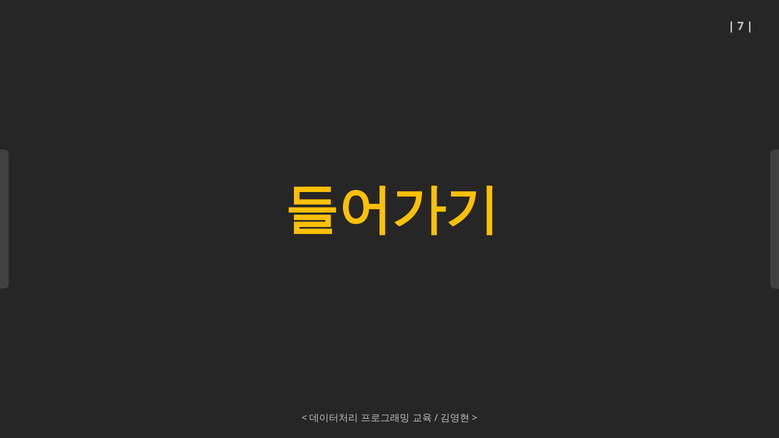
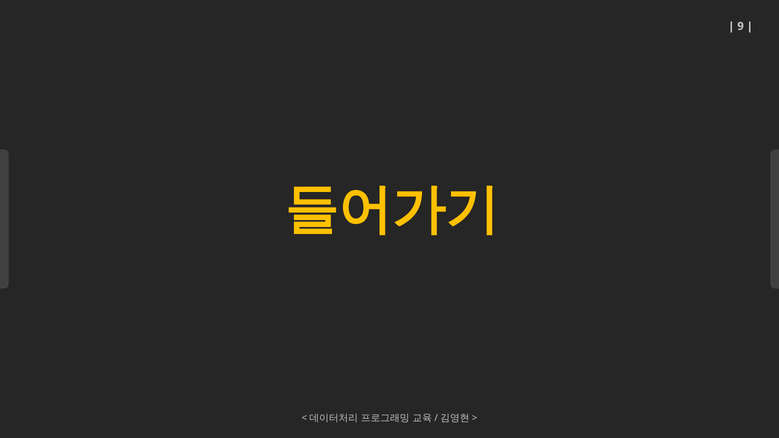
7: 7 -> 9 (741, 26)
